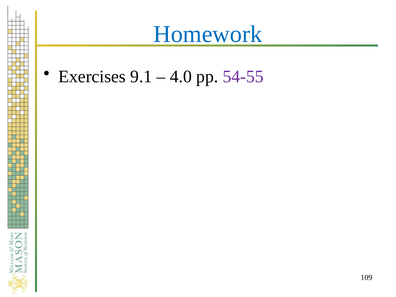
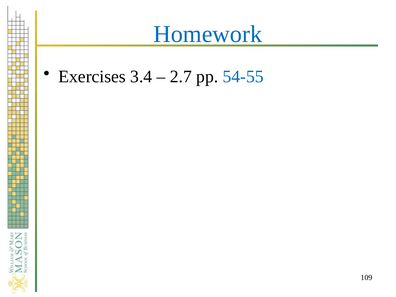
9.1: 9.1 -> 3.4 (141, 76)
4.0: 4.0 -> 2.7 (181, 76)
54-55 colour: purple -> blue (243, 76)
